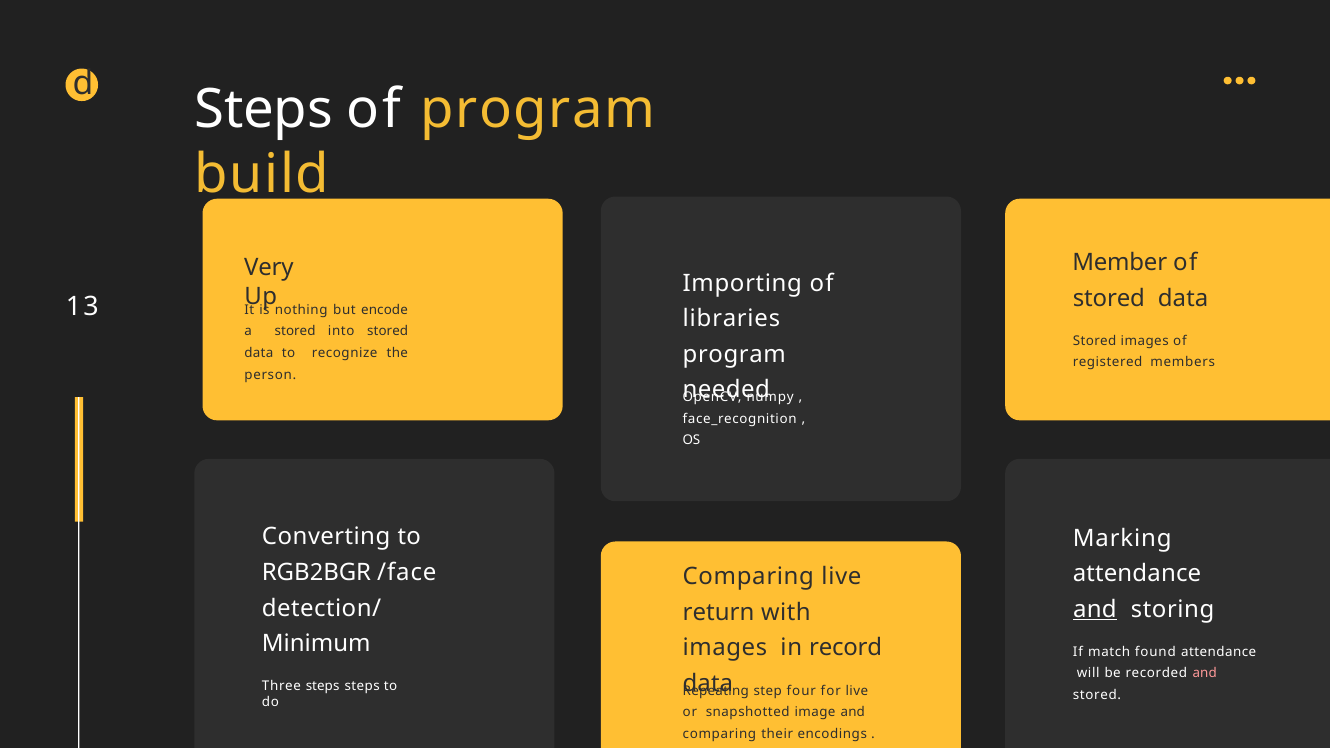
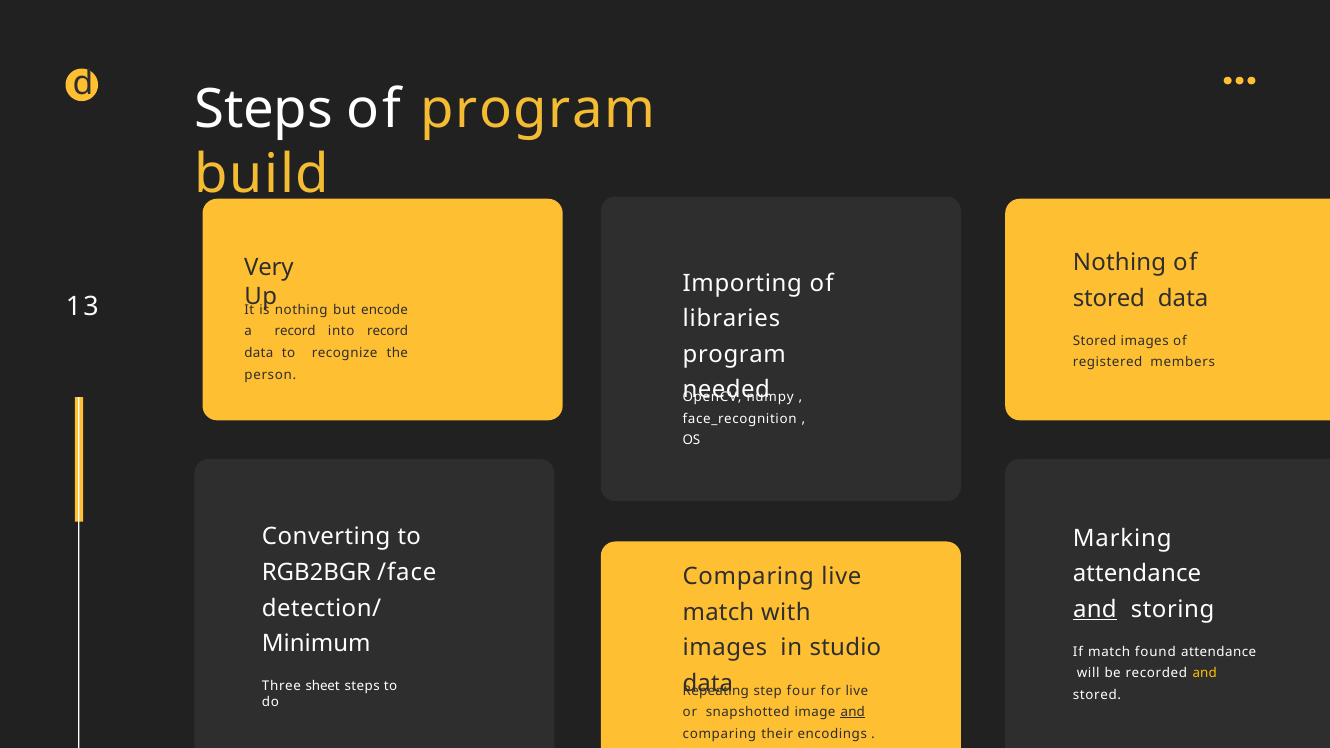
Member: Member -> Nothing (1120, 263)
a stored: stored -> record (295, 331)
into stored: stored -> record (388, 331)
return: return -> match (718, 612)
record: record -> studio (845, 648)
and colour: pink -> yellow (1205, 673)
Three steps: steps -> sheet (323, 686)
and underline: none -> present (853, 712)
